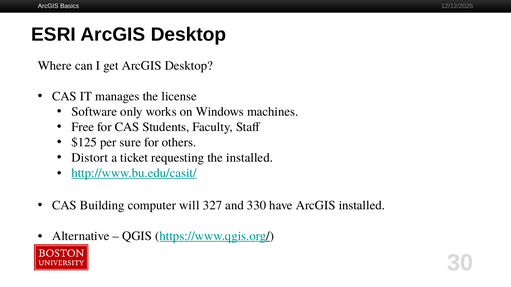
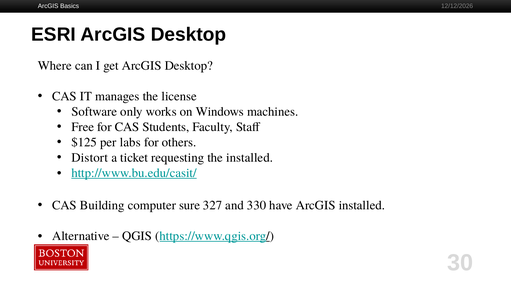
sure: sure -> labs (130, 143)
will: will -> sure (190, 206)
